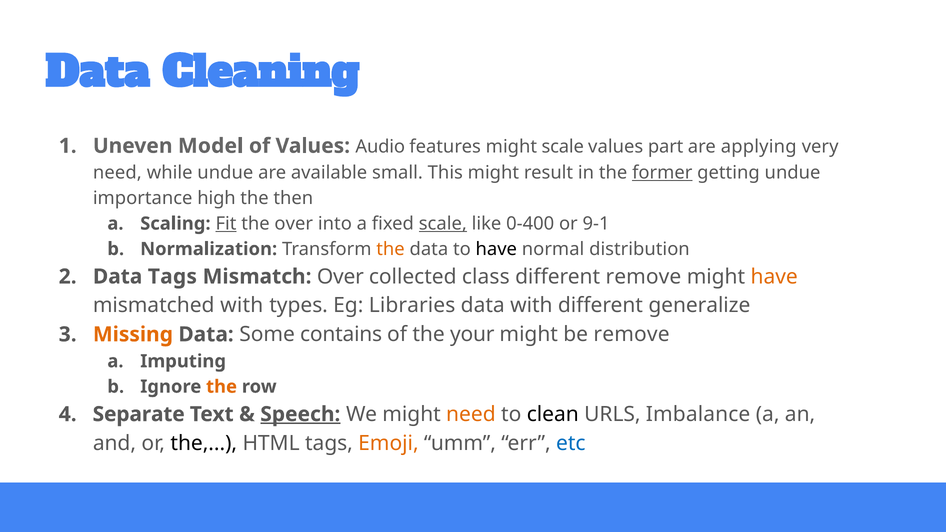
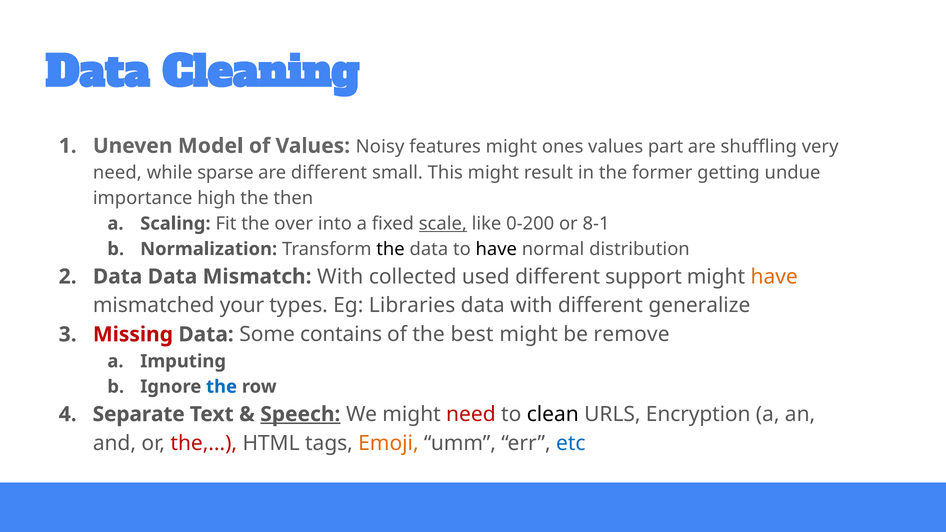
Audio: Audio -> Noisy (380, 147)
might scale: scale -> ones (563, 147)
applying: applying -> shuffling (759, 147)
while undue: undue -> sparse (225, 173)
are available: available -> different (329, 173)
former underline: present -> none (662, 173)
Fit underline: present -> none (226, 224)
0-400: 0-400 -> 0-200 (530, 224)
9-1: 9-1 -> 8-1 (596, 224)
the colour: orange -> black (390, 249)
Data Tags: Tags -> Data (173, 277)
Mismatch Over: Over -> With (340, 277)
class: class -> used (486, 277)
different remove: remove -> support (644, 277)
mismatched with: with -> your (242, 306)
Missing colour: orange -> red (133, 335)
your: your -> best (472, 335)
the colour: orange -> blue (222, 387)
need colour: orange -> red (471, 414)
Imbalance: Imbalance -> Encryption (698, 414)
the colour: black -> red (204, 443)
